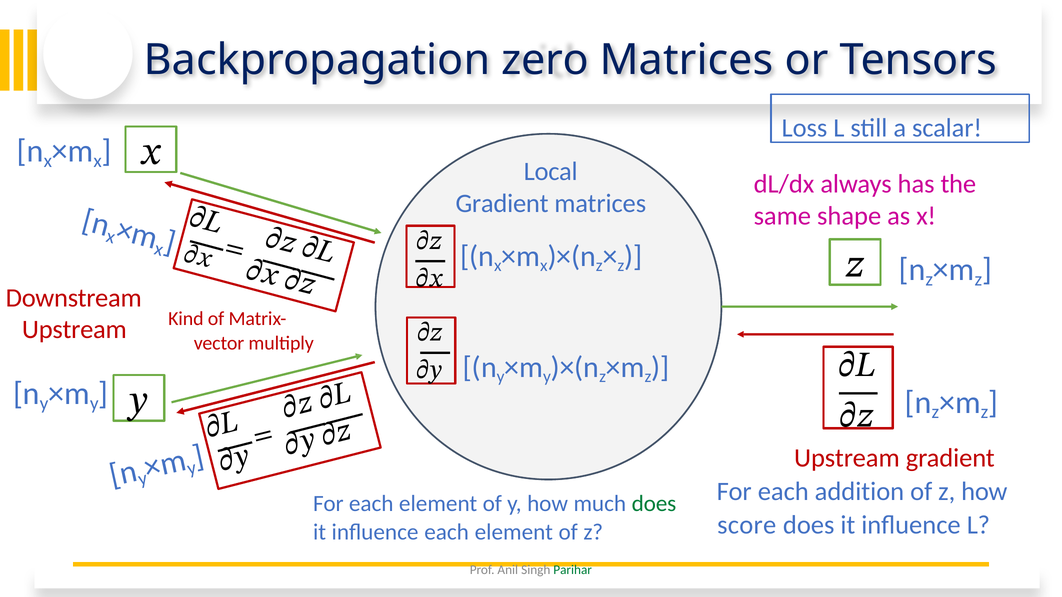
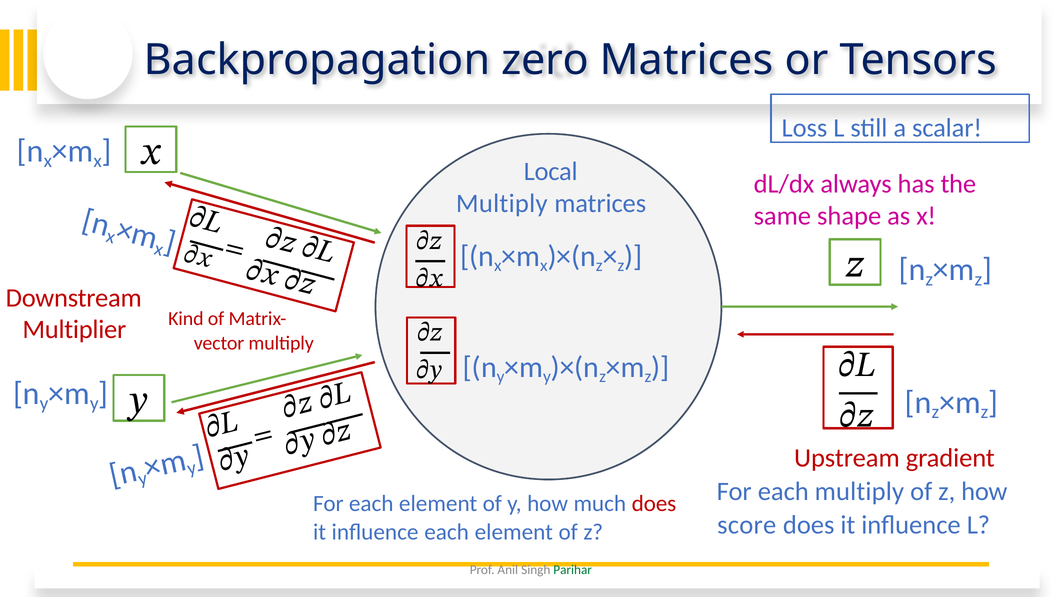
Gradient: Gradient -> Multiply (502, 204)
Upstream: Upstream -> Multiplier (74, 330)
each addition: addition -> multiply (859, 492)
does colour: green -> red (654, 504)
